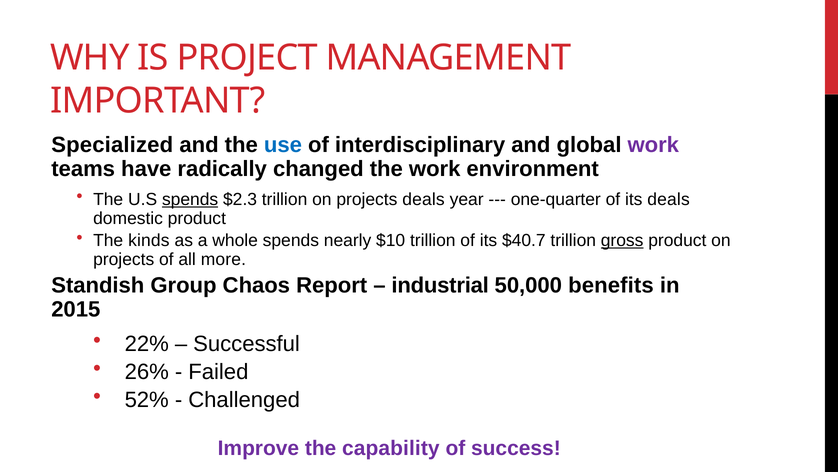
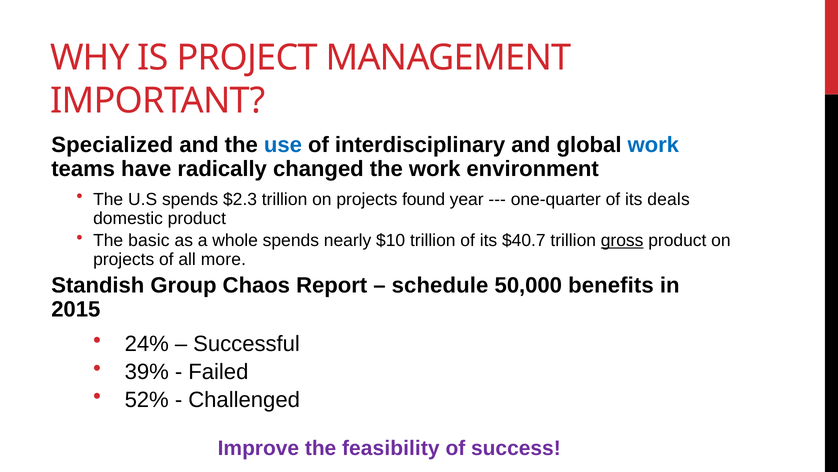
work colour: purple -> blue (653, 145)
spends underline: present -> none (190, 199)
projects deals: deals -> found (424, 199)
kinds: kinds -> basic (149, 240)
industrial: industrial -> schedule (440, 285)
22%: 22% -> 24% (147, 343)
26%: 26% -> 39% (147, 371)
capability: capability -> feasibility (391, 448)
